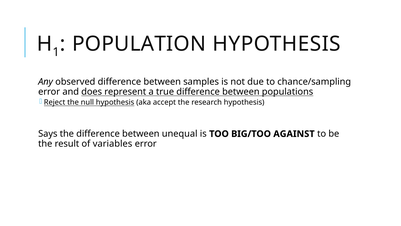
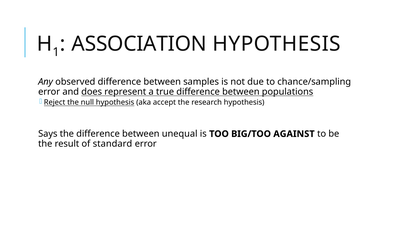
POPULATION: POPULATION -> ASSOCIATION (139, 44)
variables: variables -> standard (112, 144)
